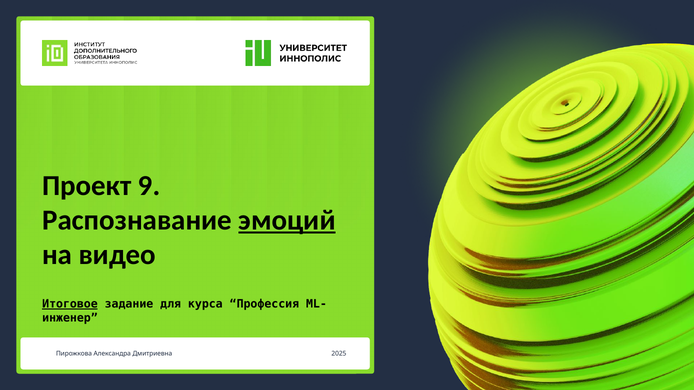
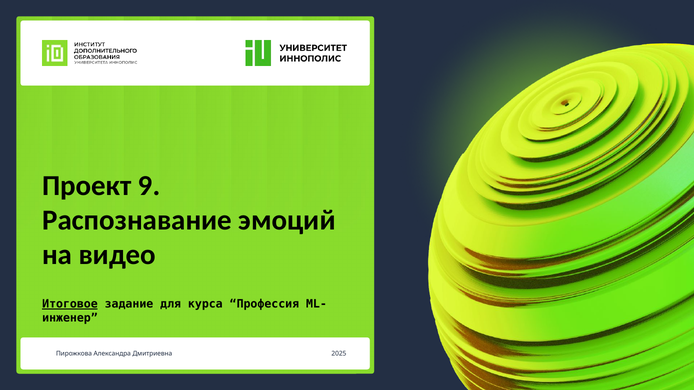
эмоций underline: present -> none (287, 220)
